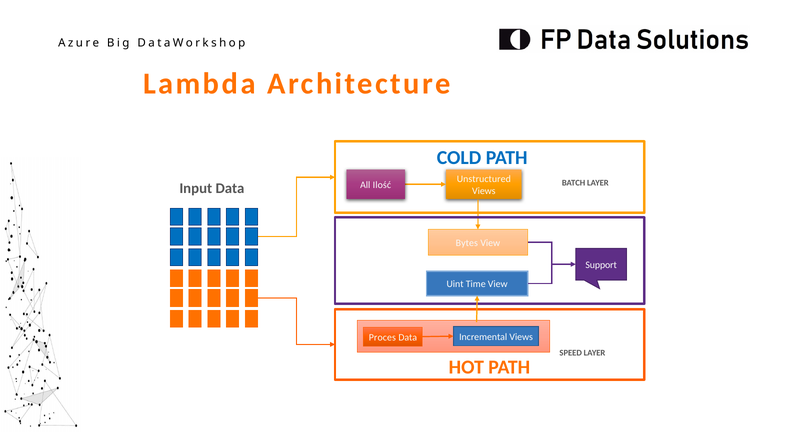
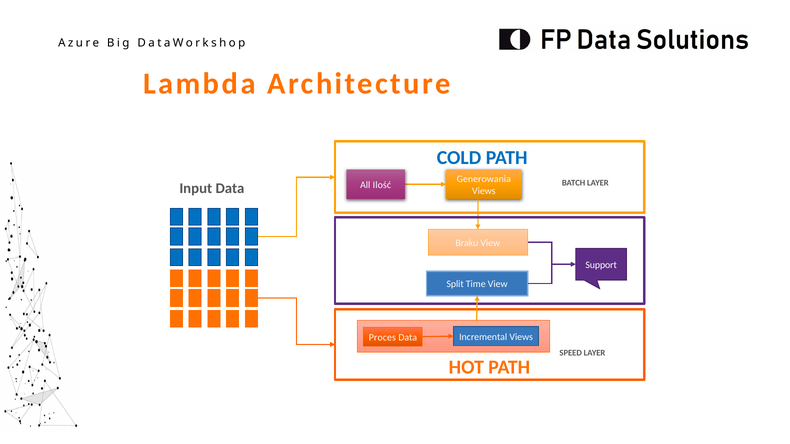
Unstructured: Unstructured -> Generowania (484, 179)
Bytes: Bytes -> Braku (467, 243)
Uint: Uint -> Split (455, 284)
